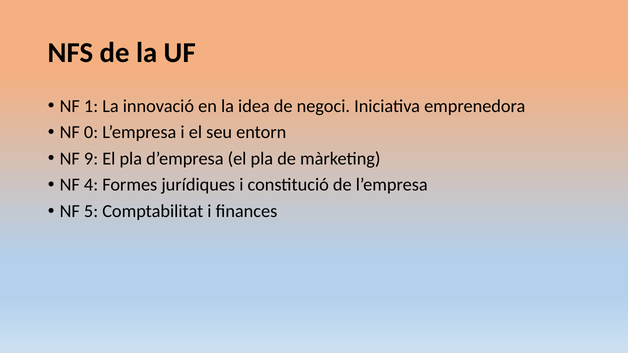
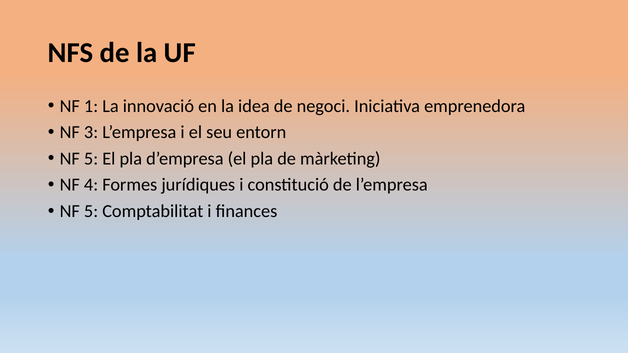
0: 0 -> 3 (91, 132)
9: 9 -> 5 (91, 159)
